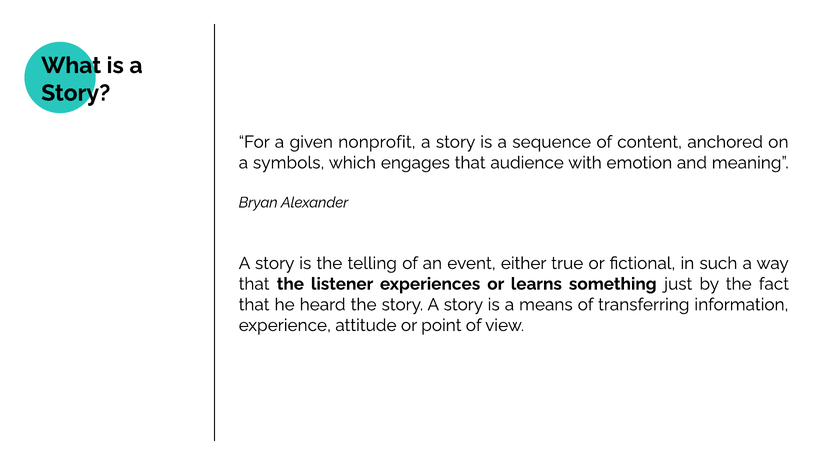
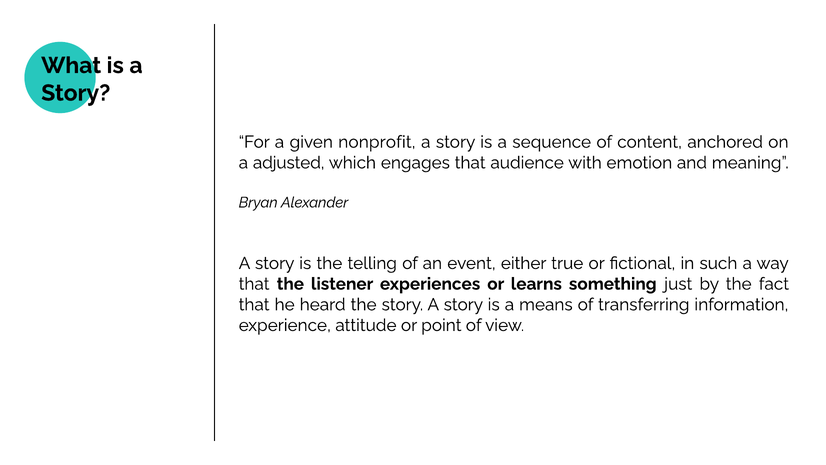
symbols: symbols -> adjusted (289, 163)
